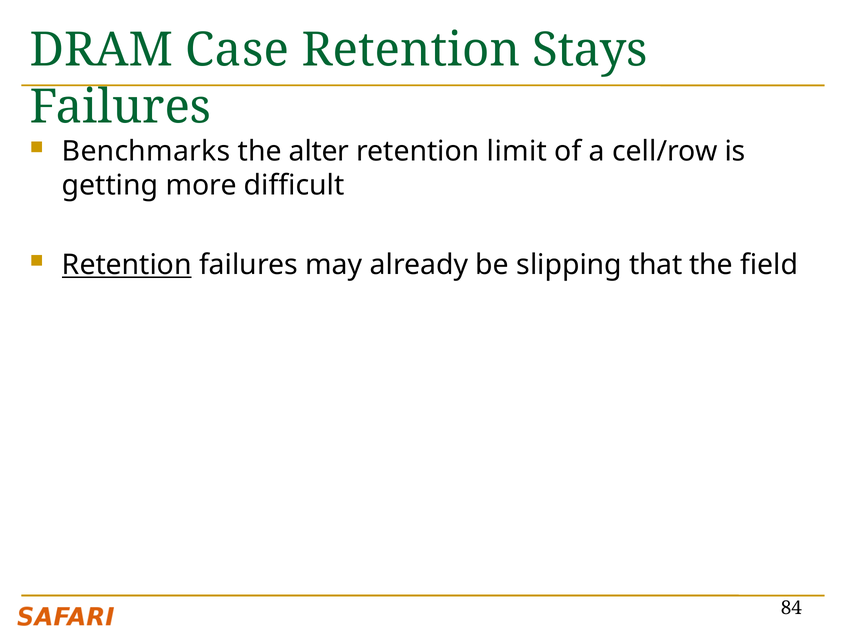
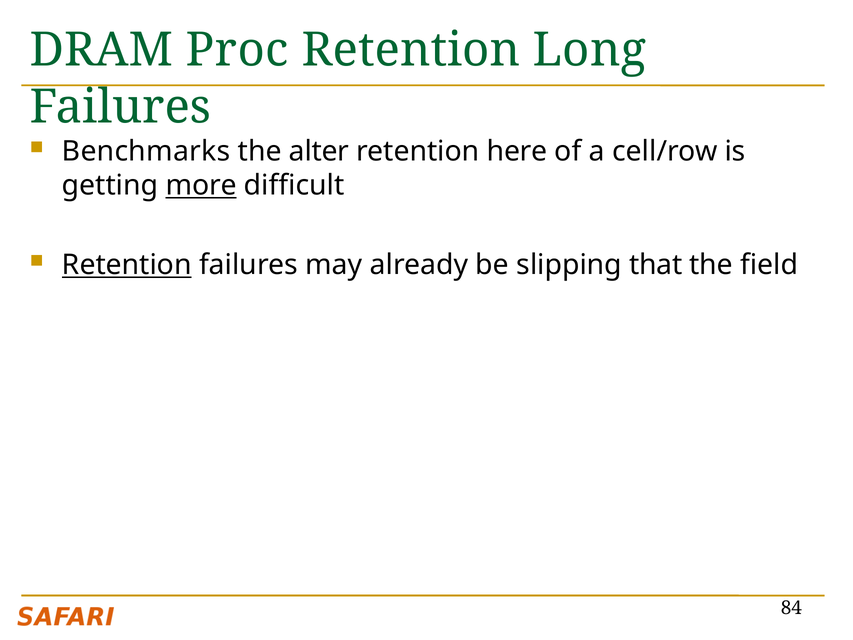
Case: Case -> Proc (237, 50)
Stays: Stays -> Long (590, 50)
limit: limit -> here (517, 151)
more underline: none -> present (201, 185)
